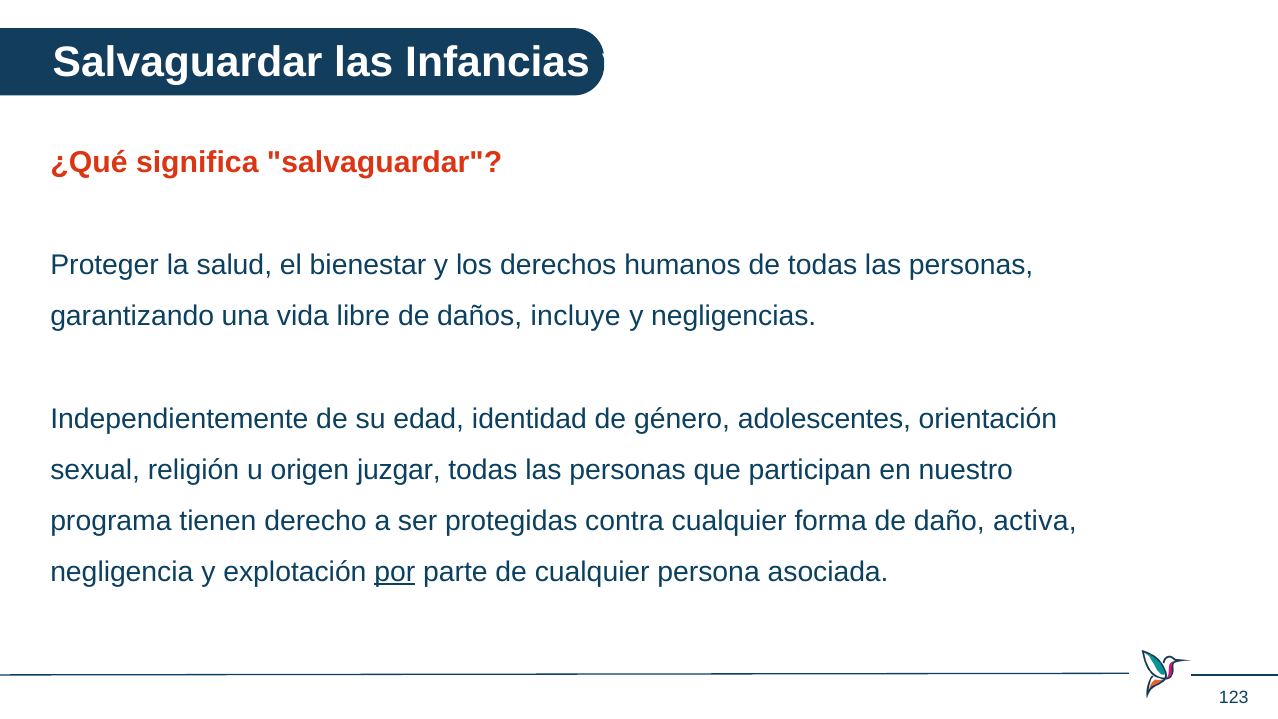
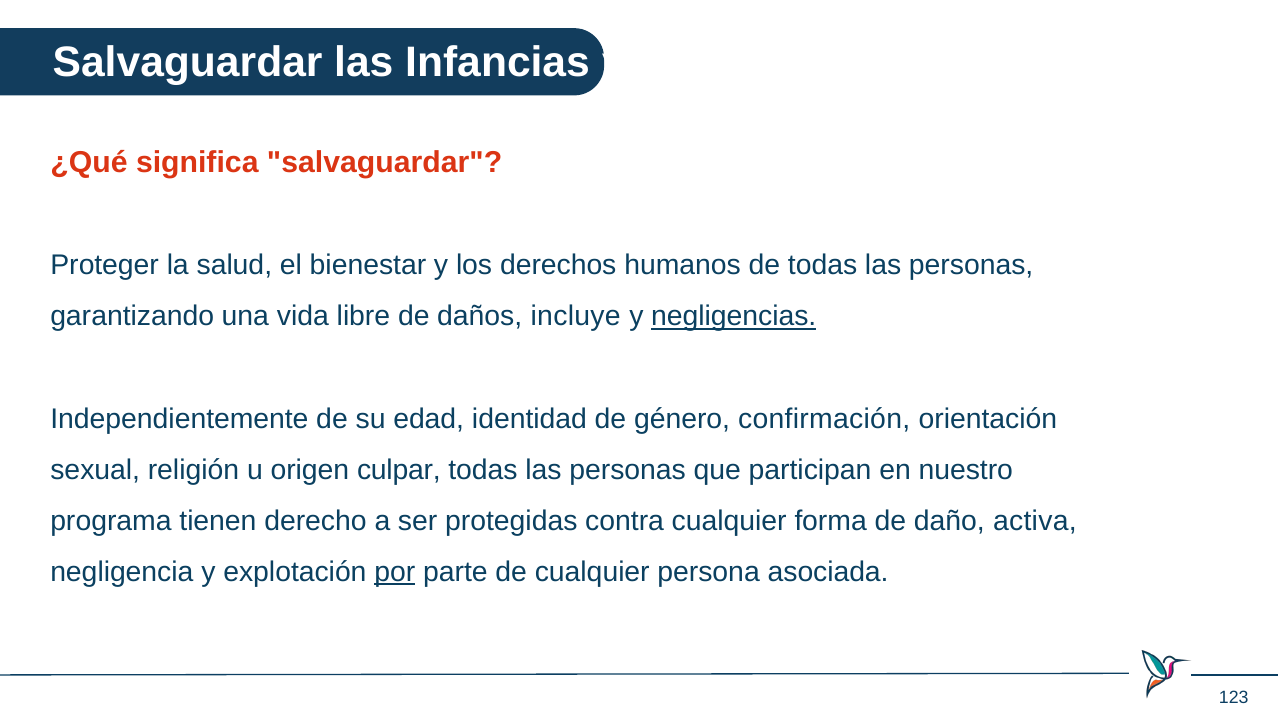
negligencias underline: none -> present (734, 317)
adolescentes: adolescentes -> confirmación (824, 419)
juzgar: juzgar -> culpar (399, 470)
